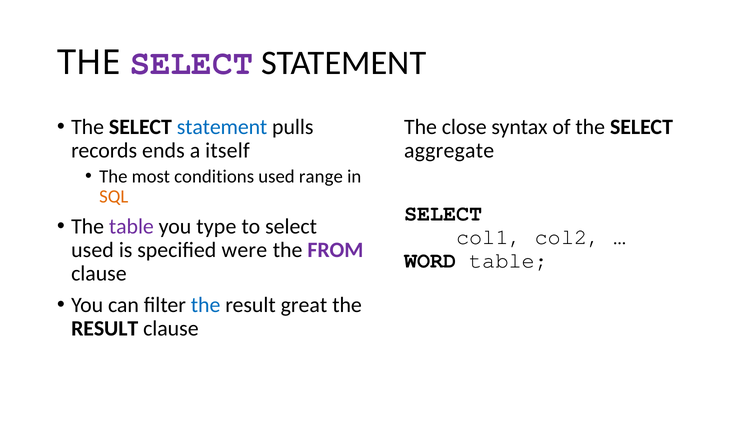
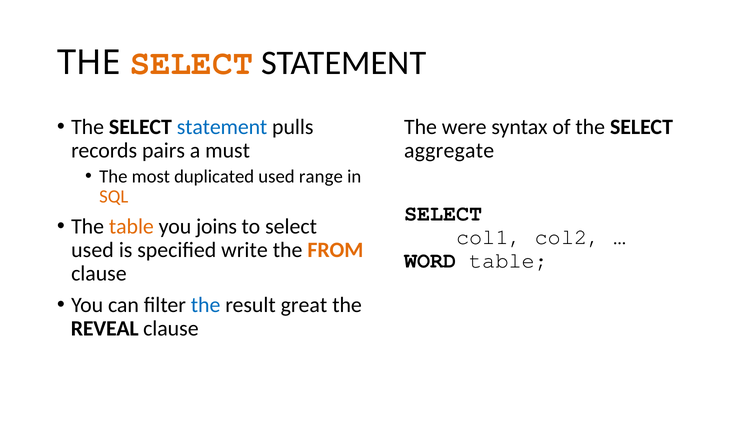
SELECT colour: purple -> orange (191, 63)
close: close -> were (464, 127)
ends: ends -> pairs (163, 150)
itself: itself -> must (228, 150)
conditions: conditions -> duplicated (214, 176)
table colour: purple -> orange (131, 226)
type: type -> joins (217, 226)
were: were -> write (244, 250)
FROM colour: purple -> orange (335, 250)
RESULT: RESULT -> REVEAL (105, 328)
